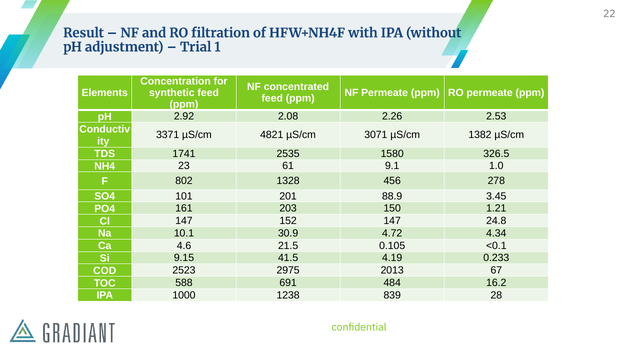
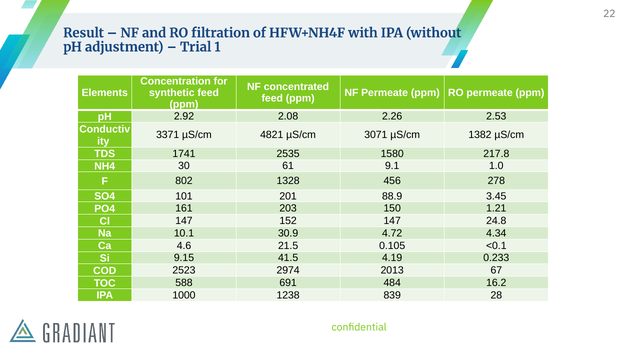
326.5: 326.5 -> 217.8 (496, 154)
23: 23 -> 30 (184, 166)
2975: 2975 -> 2974 (288, 271)
